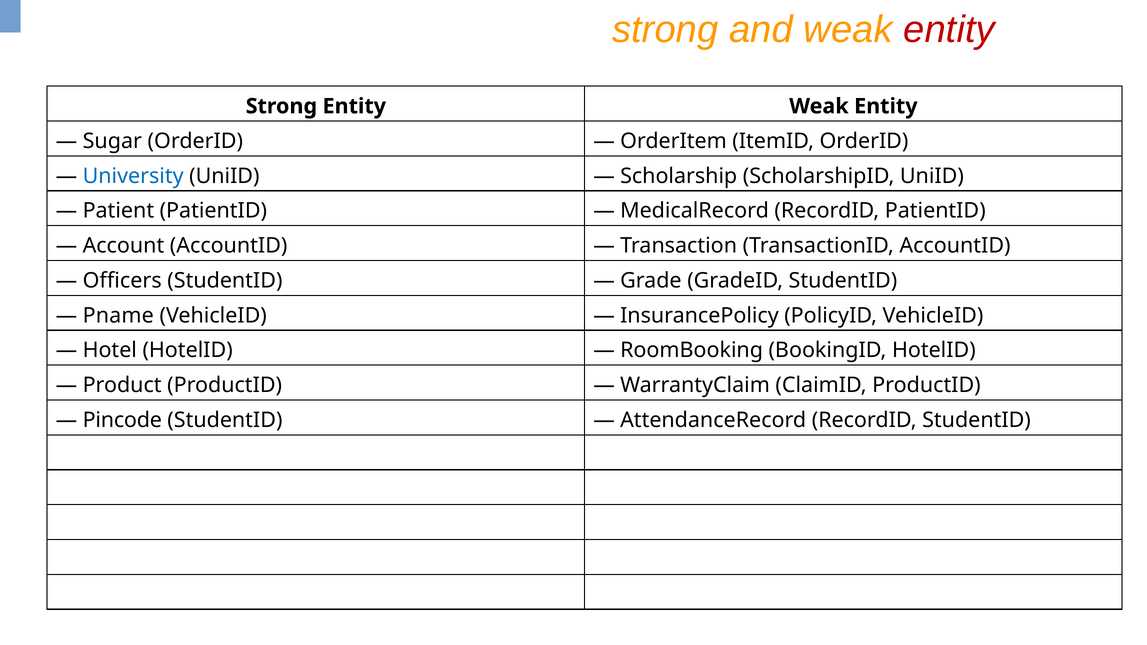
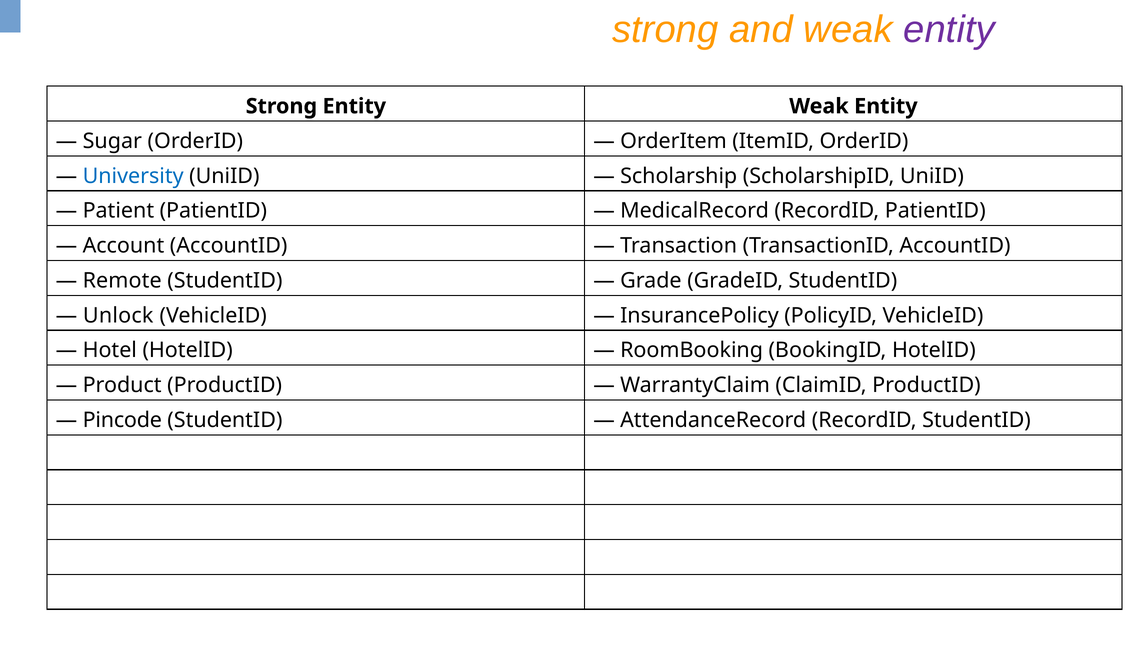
entity colour: red -> purple (949, 30)
Officers: Officers -> Remote (122, 281)
Pname: Pname -> Unlock (118, 316)
